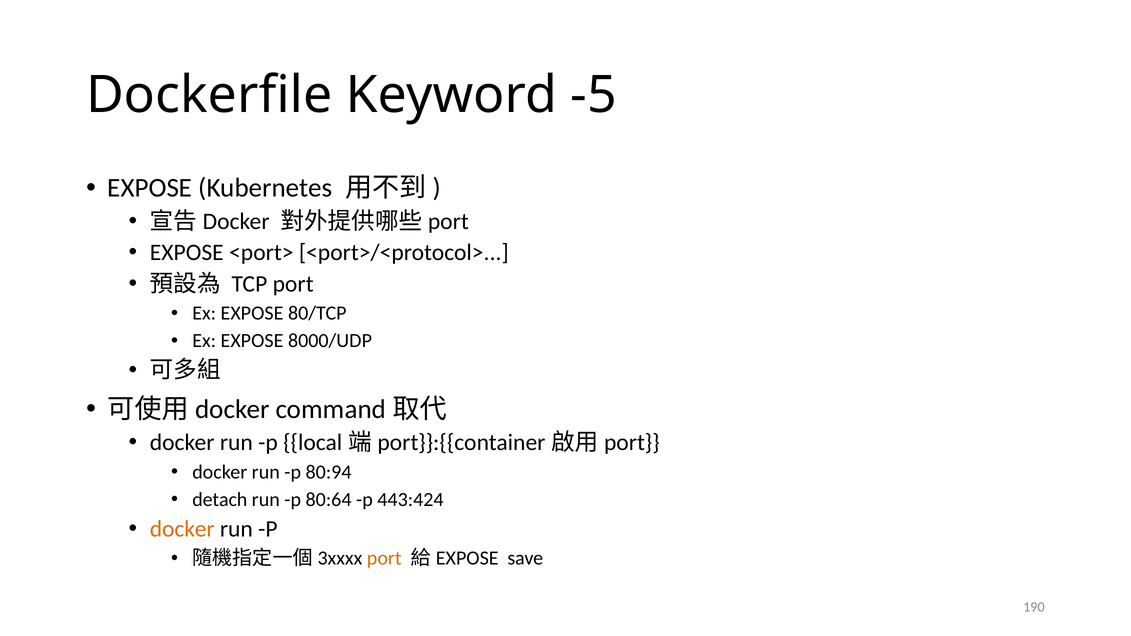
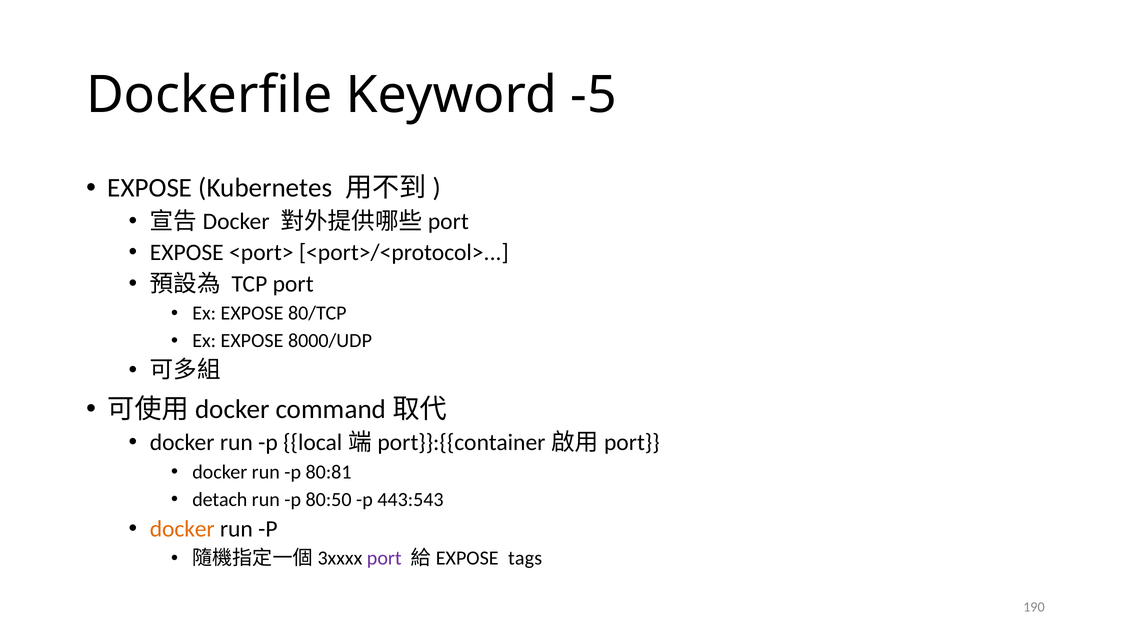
80:94: 80:94 -> 80:81 (329, 472)
80:64: 80:64 -> 80:50 (329, 500)
443:424: 443:424 -> 443:543 (410, 500)
port colour: orange -> purple (384, 558)
save: save -> tags (525, 558)
